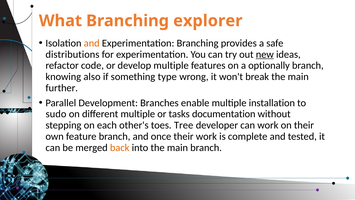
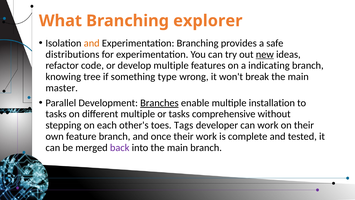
optionally: optionally -> indicating (269, 65)
also: also -> tree (92, 77)
further: further -> master (62, 88)
Branches underline: none -> present (159, 103)
sudo: sudo -> tasks (56, 114)
documentation: documentation -> comprehensive (224, 114)
Tree: Tree -> Tags (184, 125)
back colour: orange -> purple (120, 147)
